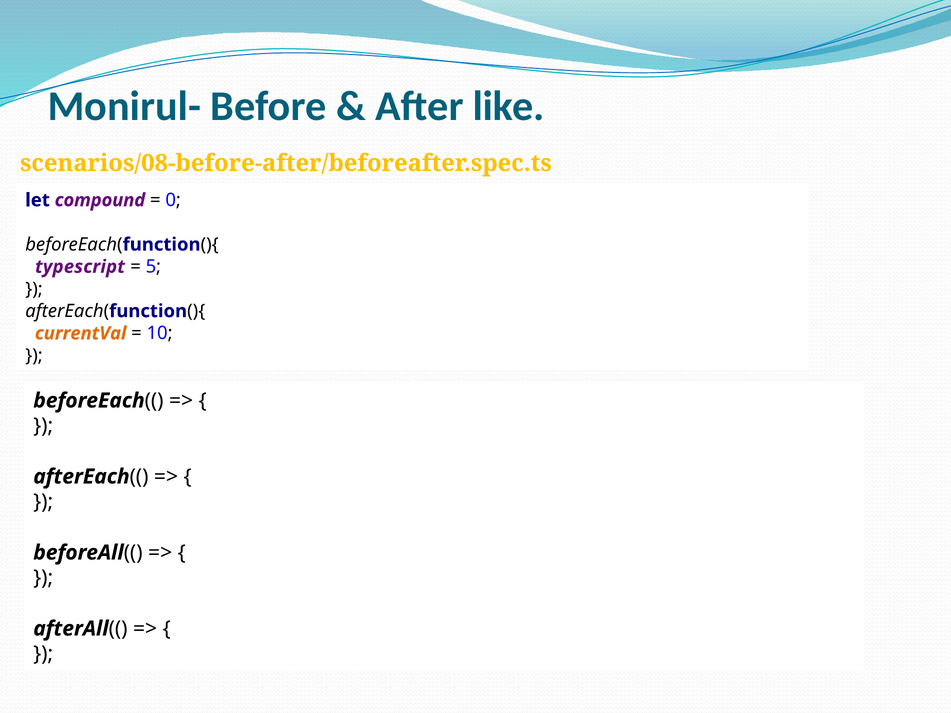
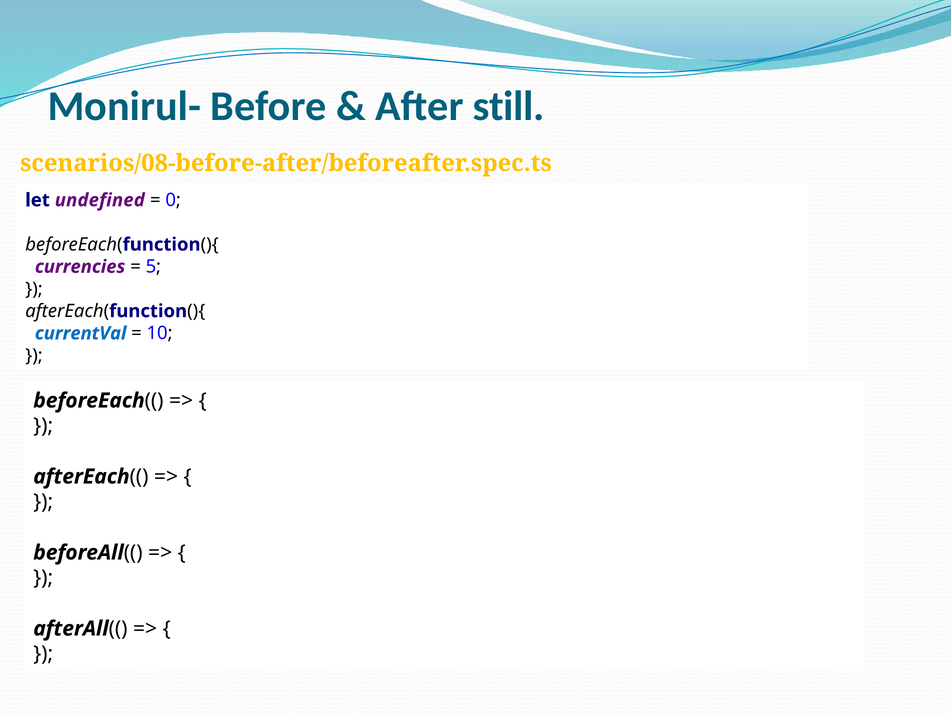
like: like -> still (509, 106)
compound: compound -> undefined (100, 200)
typescript: typescript -> currencies (80, 267)
currentVal colour: orange -> blue (81, 333)
